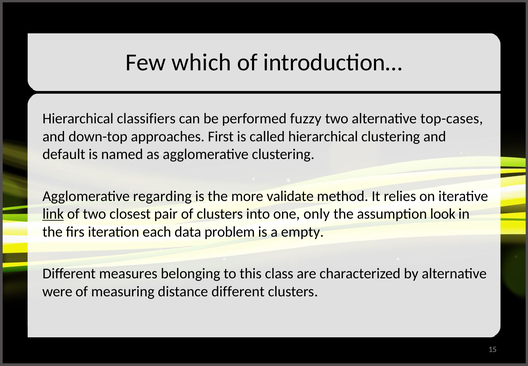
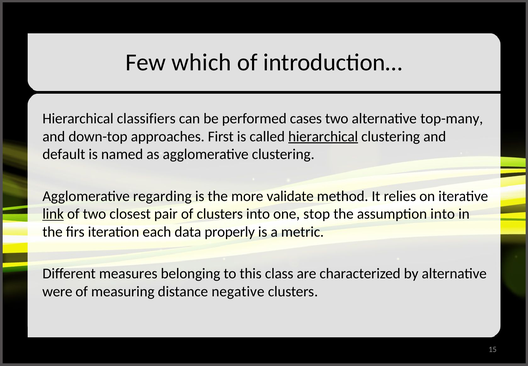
fuzzy: fuzzy -> cases (306, 118)
top-cases: top-cases -> top-many (452, 118)
hierarchical underline: none -> present (323, 136)
only: only -> stop (317, 214)
assumption look: look -> into (443, 214)
problem: problem -> properly (230, 232)
empty: empty -> metric (302, 232)
distance different: different -> negative (238, 291)
